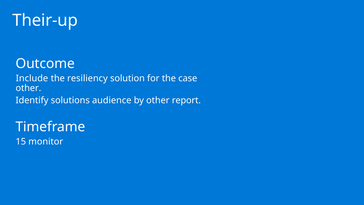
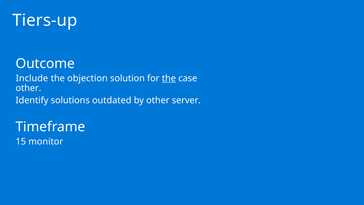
Their-up: Their-up -> Tiers-up (45, 20)
resiliency: resiliency -> objection (87, 78)
the underline: none -> present (169, 78)
audience: audience -> outdated (112, 100)
report: report -> server (186, 100)
